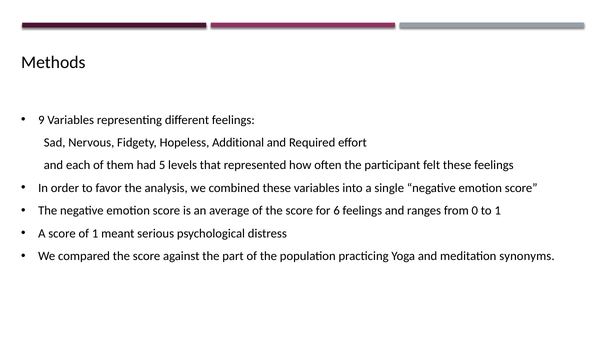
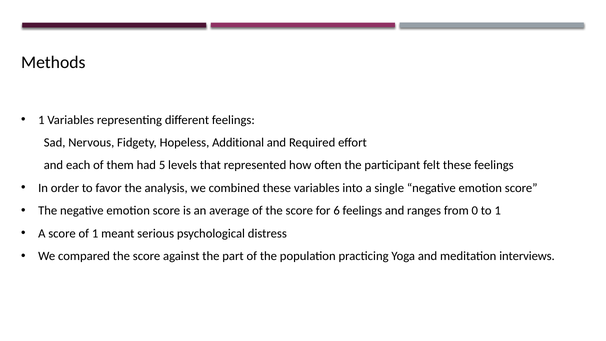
9: 9 -> 1 (41, 120)
synonyms: synonyms -> interviews (527, 256)
